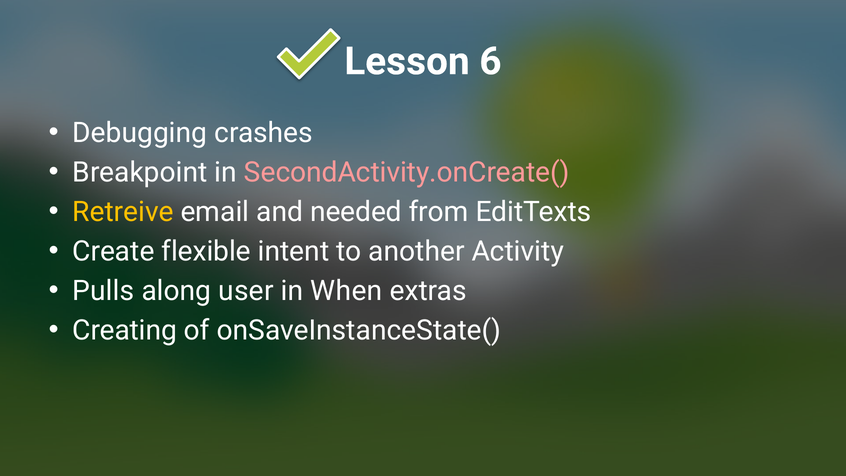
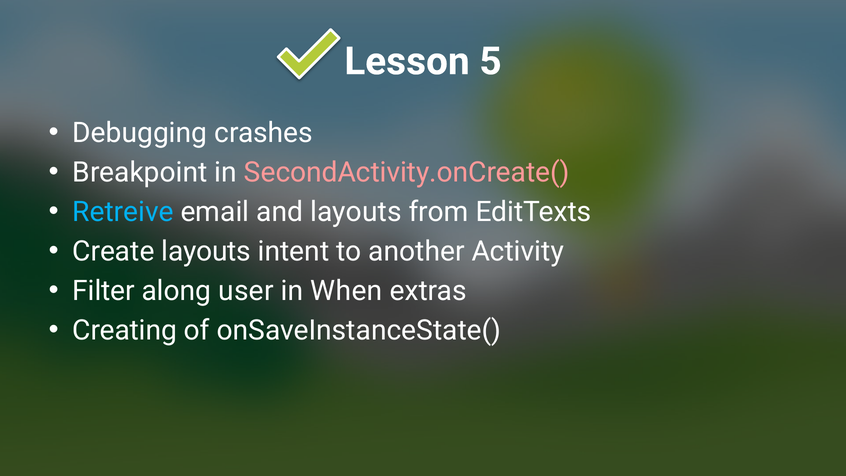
6: 6 -> 5 (490, 61)
Retreive colour: yellow -> light blue (123, 212)
and needed: needed -> layouts (356, 212)
Create flexible: flexible -> layouts (206, 252)
Pulls: Pulls -> Filter (104, 291)
